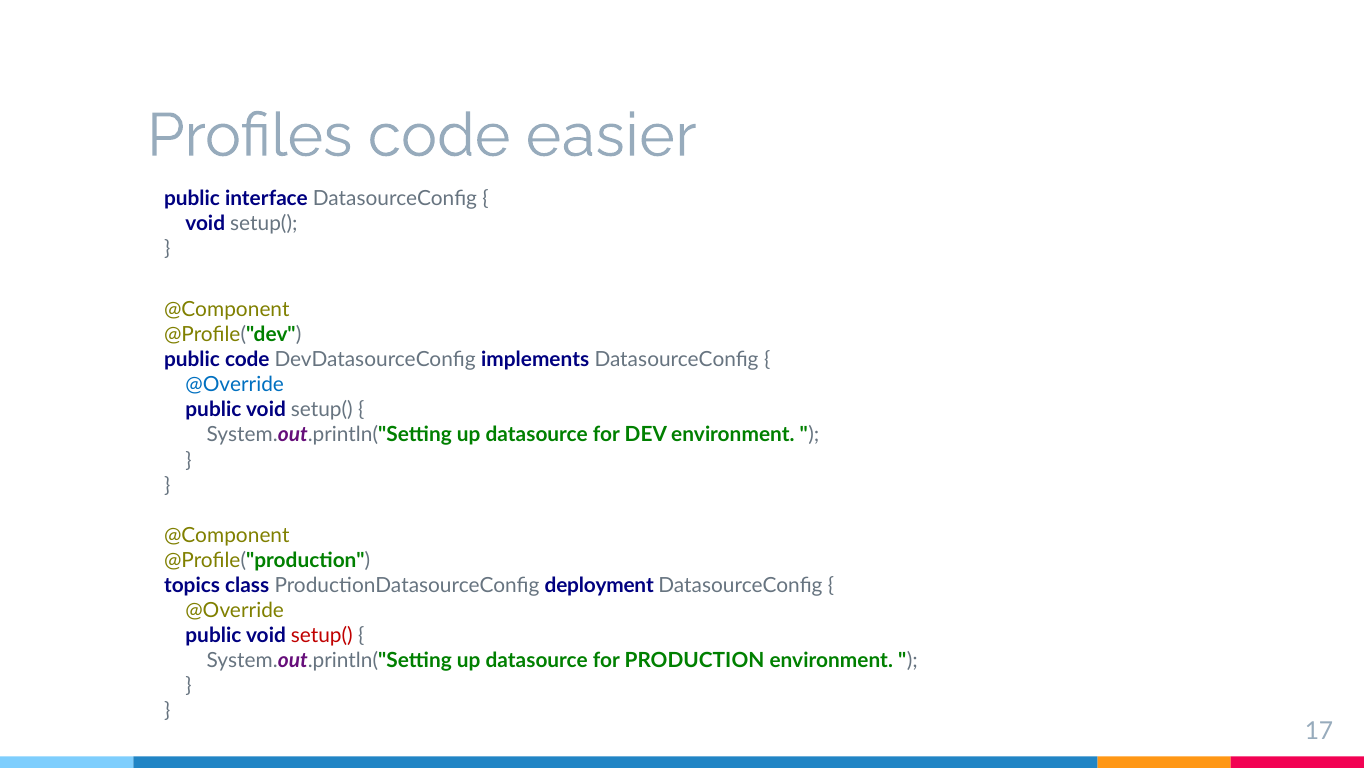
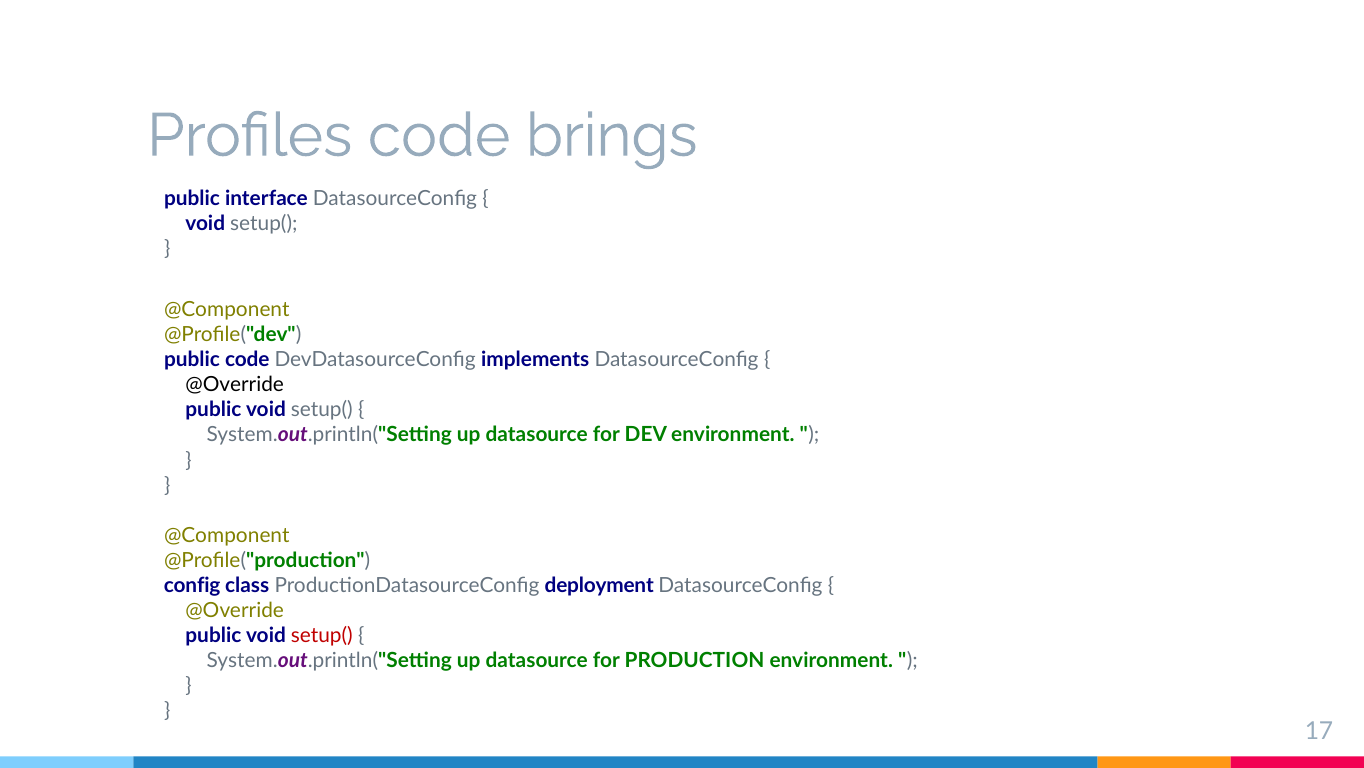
easier: easier -> brings (612, 136)
@Override colour: blue -> black (235, 385)
topics: topics -> config (192, 585)
